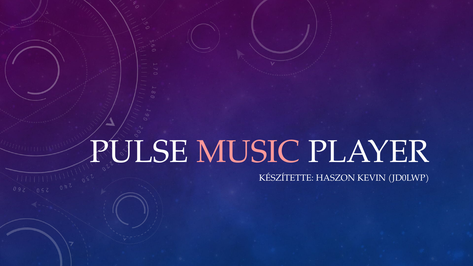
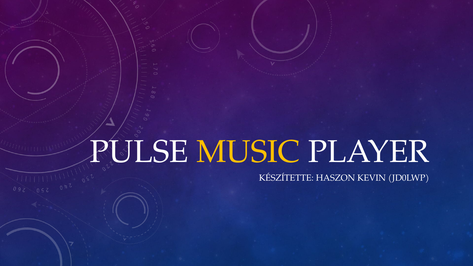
MUSIC colour: pink -> yellow (248, 152)
